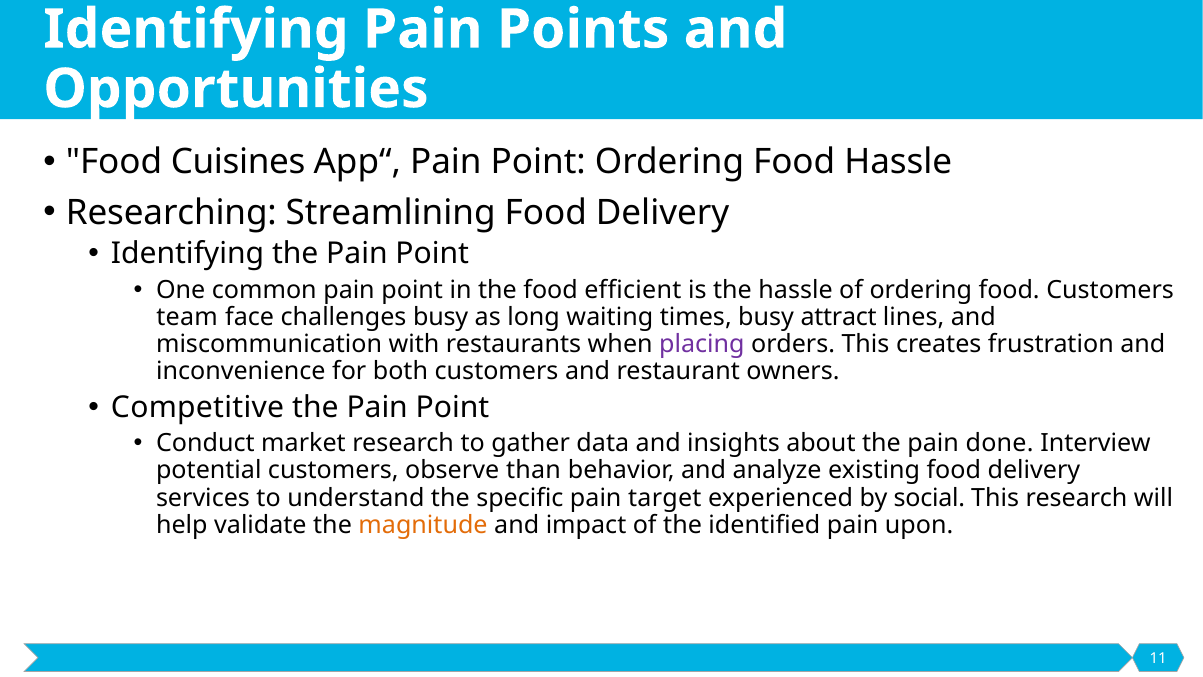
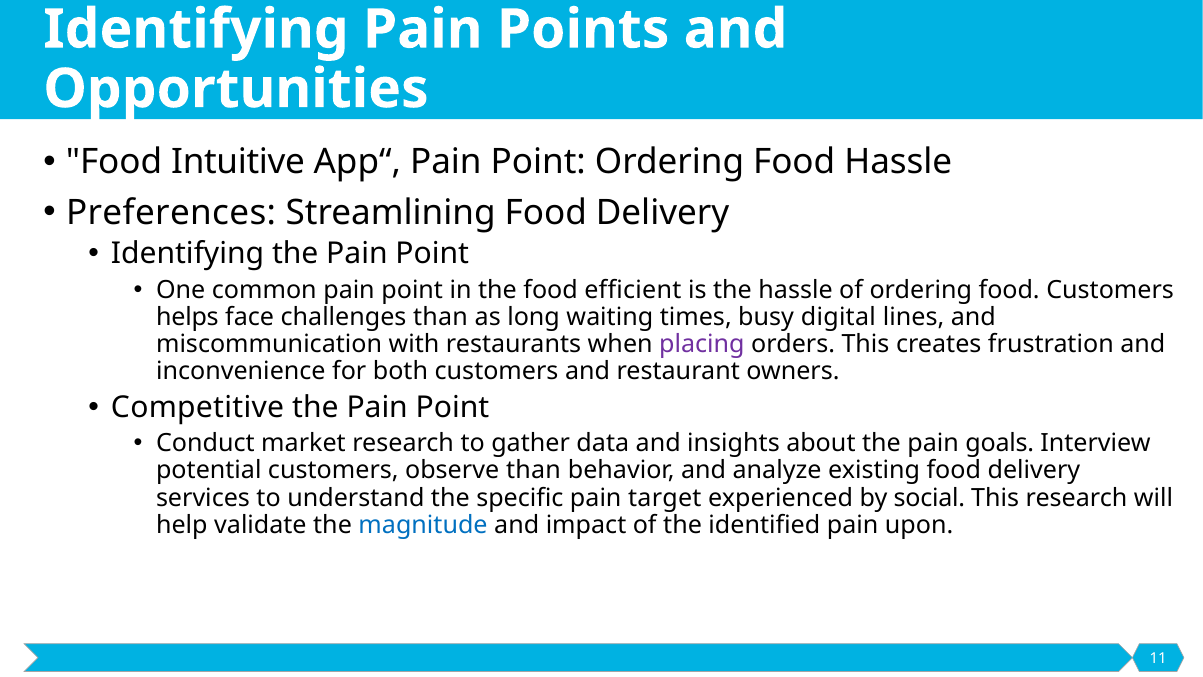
Cuisines: Cuisines -> Intuitive (238, 162)
Researching: Researching -> Preferences (171, 212)
team: team -> helps (187, 317)
challenges busy: busy -> than (440, 317)
attract: attract -> digital (838, 317)
done: done -> goals (1000, 443)
magnitude colour: orange -> blue (423, 525)
